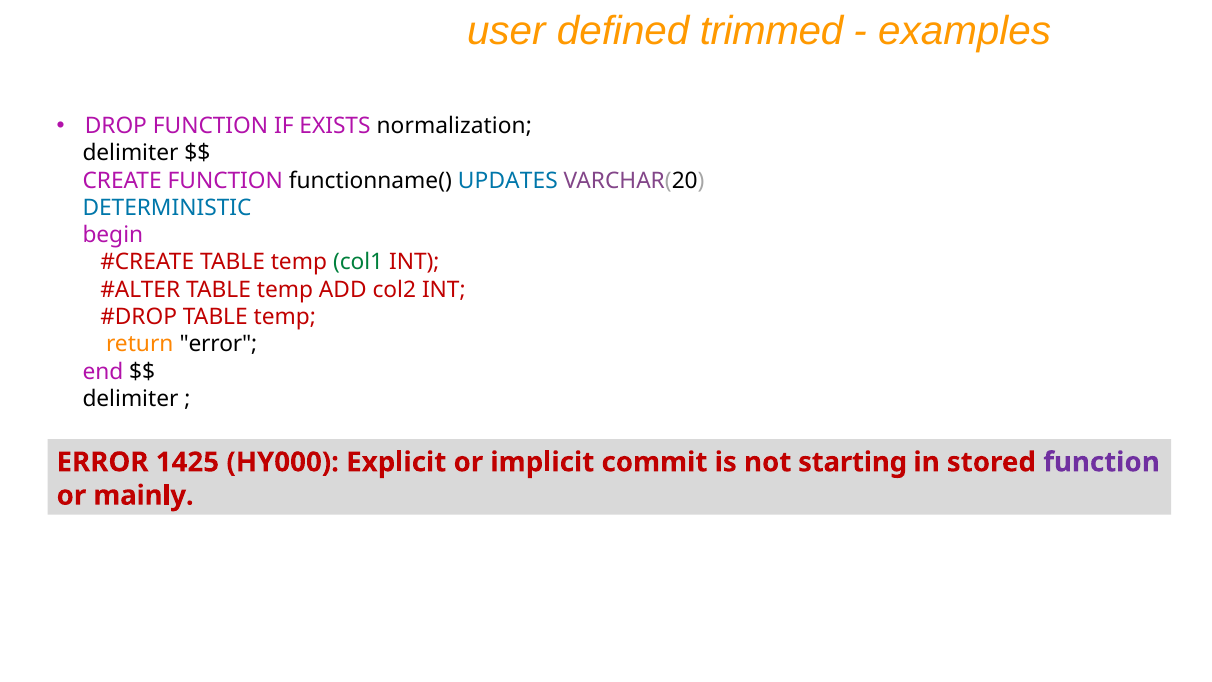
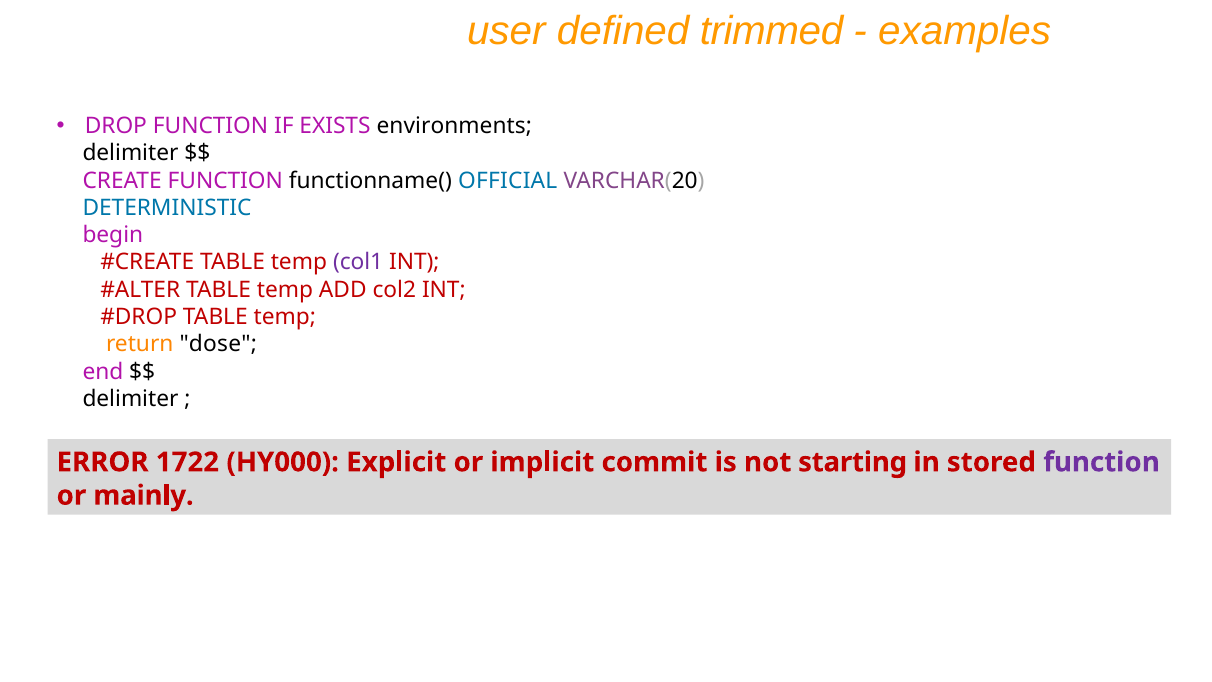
normalization: normalization -> environments (454, 126)
UPDATES: UPDATES -> OFFICIAL (508, 180)
col1 colour: green -> purple (358, 262)
return error: error -> dose (218, 344)
1425: 1425 -> 1722 (187, 462)
